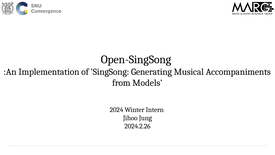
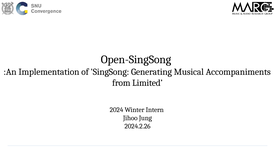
Models: Models -> Limited (147, 83)
